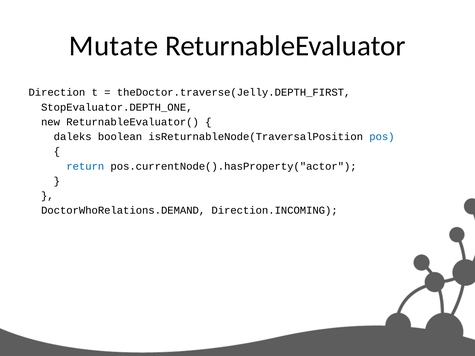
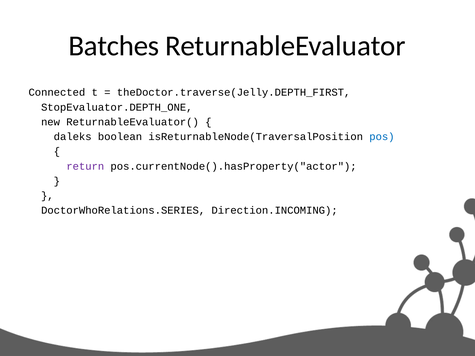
Mutate: Mutate -> Batches (114, 46)
Direction: Direction -> Connected (57, 93)
return colour: blue -> purple (85, 166)
DoctorWhoRelations.DEMAND: DoctorWhoRelations.DEMAND -> DoctorWhoRelations.SERIES (123, 211)
